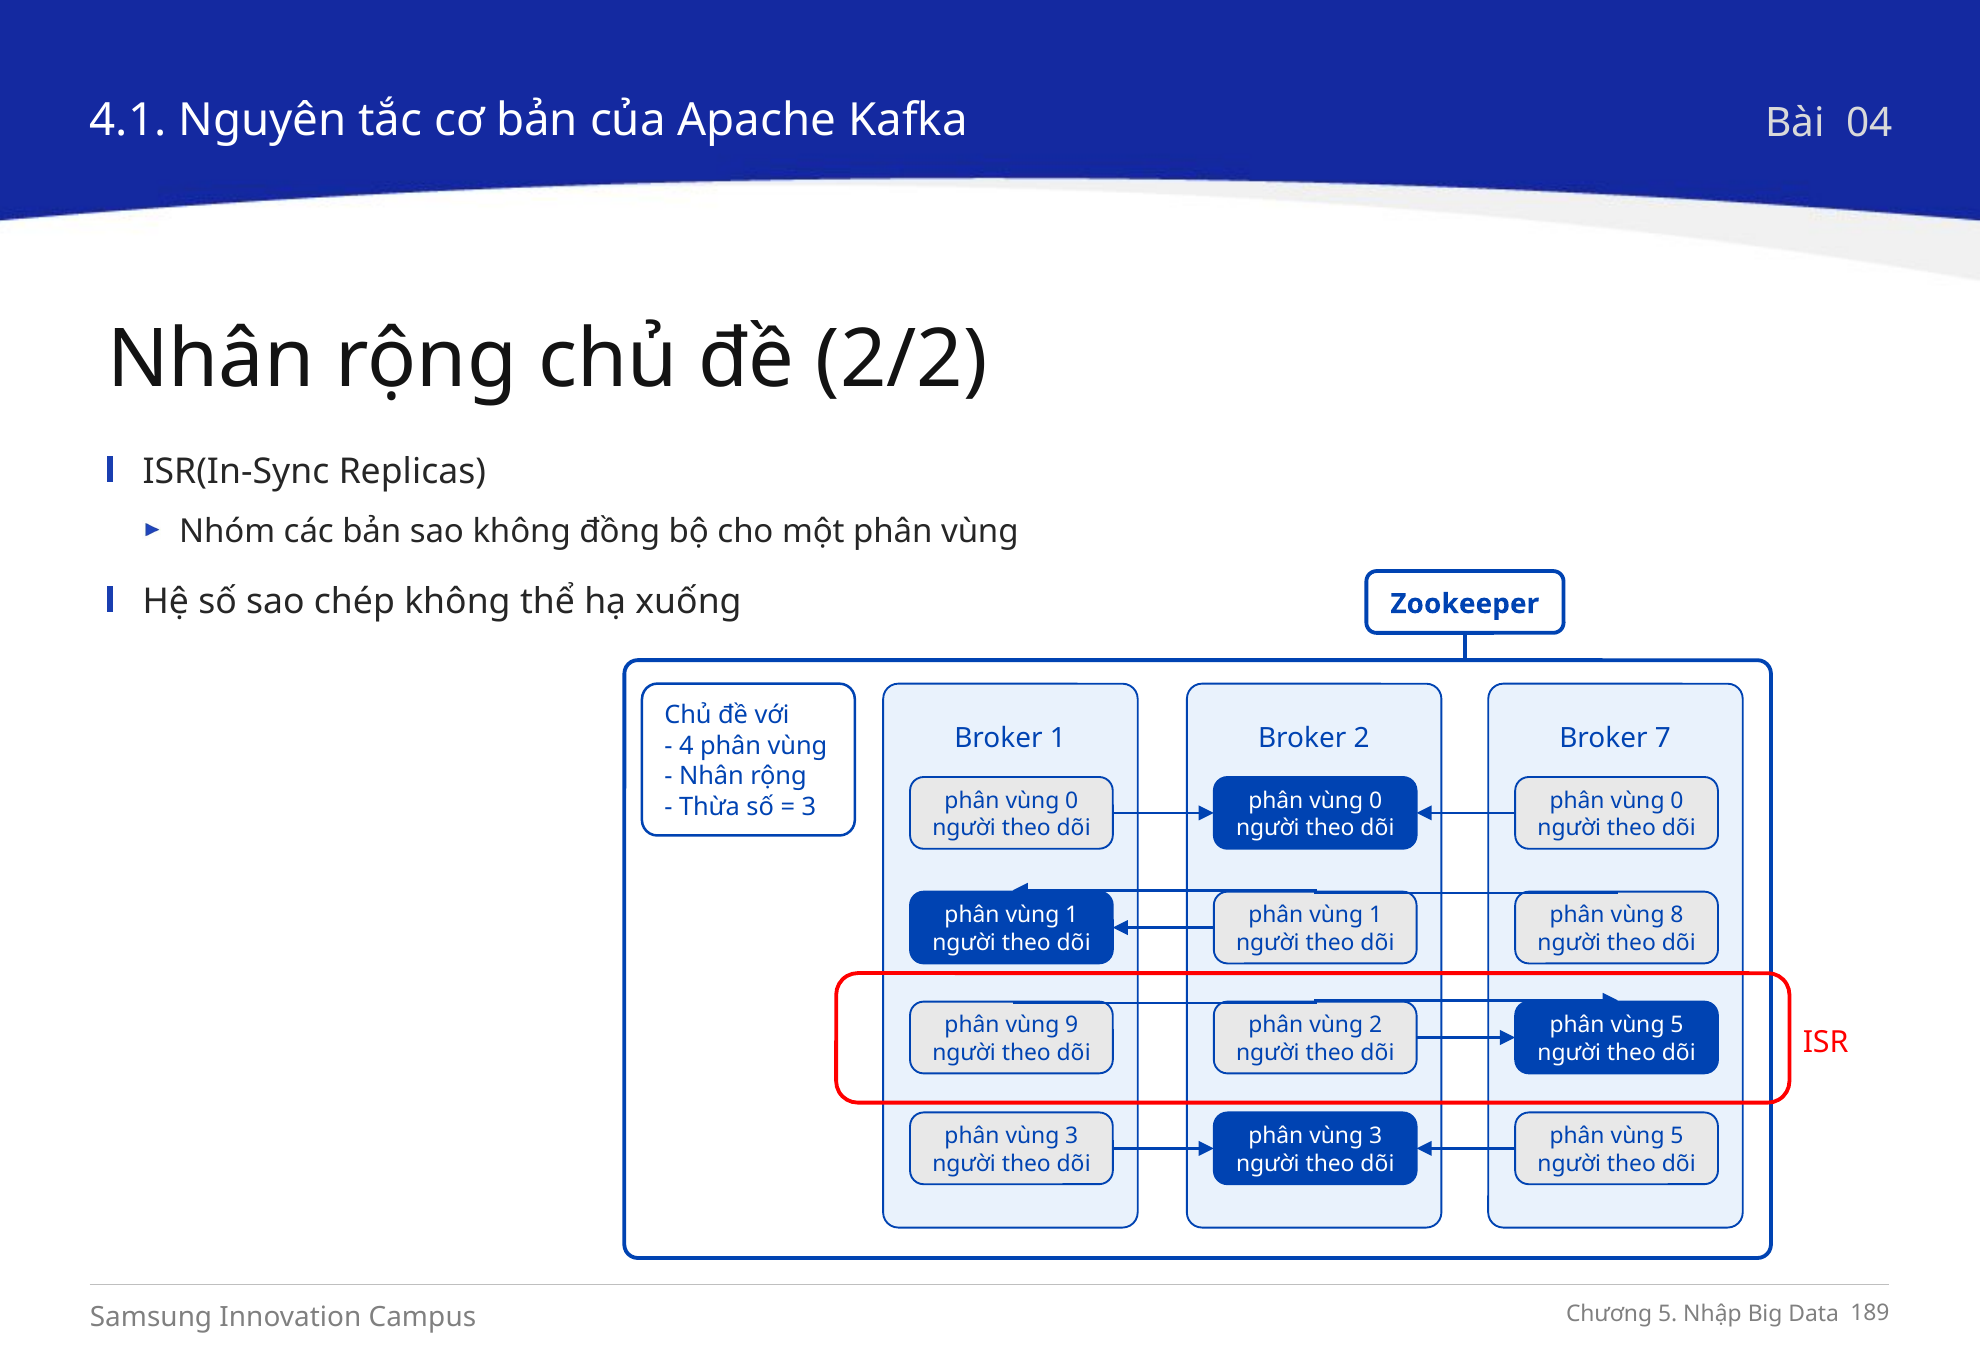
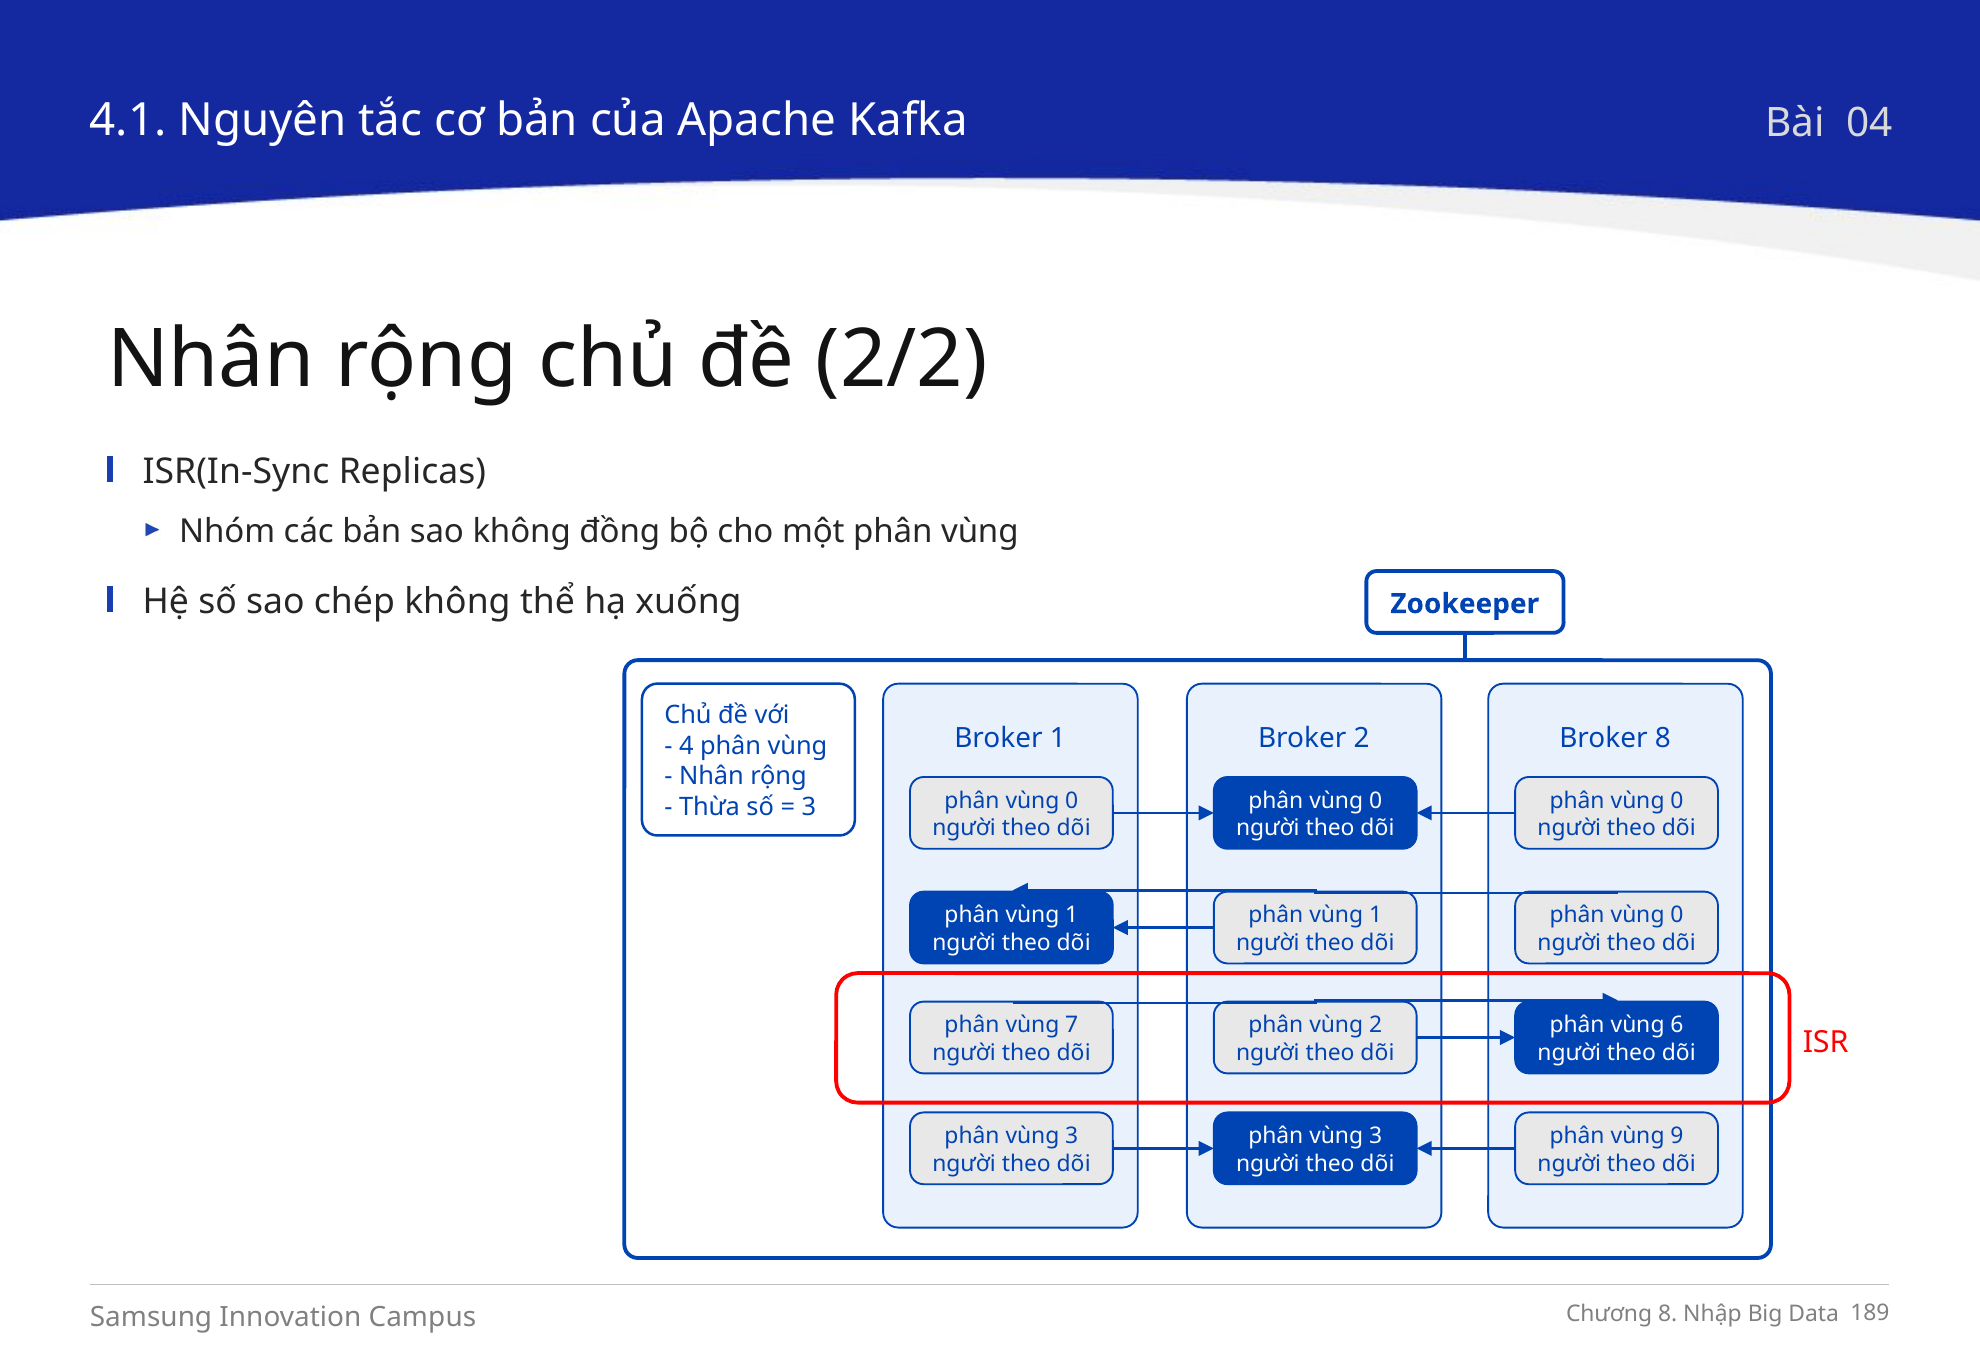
Broker 7: 7 -> 8 (1663, 738)
8: 8 -> 0 (1677, 915)
9: 9 -> 7 (1072, 1025)
5: 5 -> 6 (1677, 1025)
5: 5 -> 9 (1677, 1136)
5: 5 -> 8 (1668, 1314)
